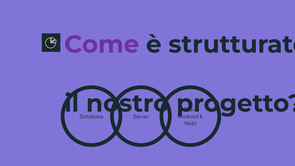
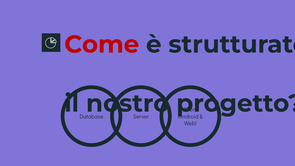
Come colour: purple -> red (102, 44)
